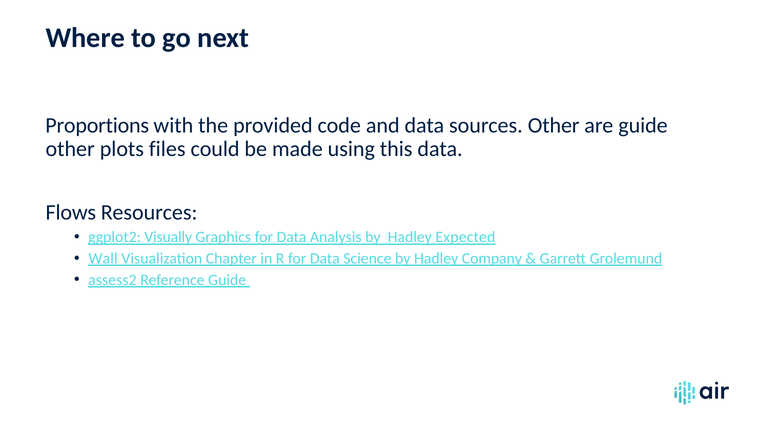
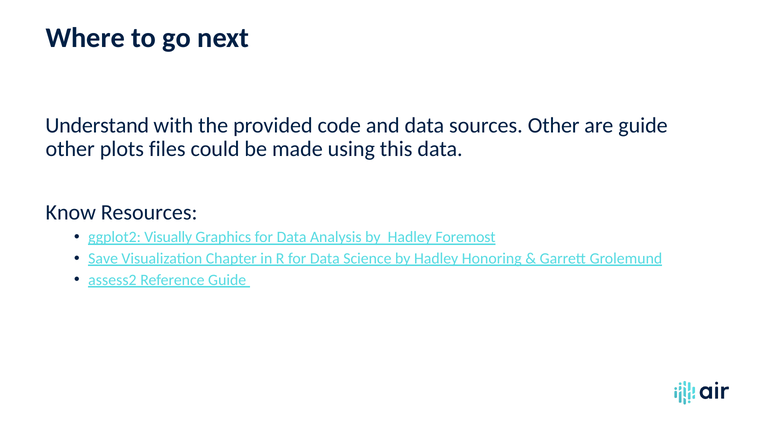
Proportions: Proportions -> Understand (97, 125)
Flows: Flows -> Know (71, 212)
Expected: Expected -> Foremost (466, 237)
Wall: Wall -> Save (103, 258)
Company: Company -> Honoring (492, 258)
